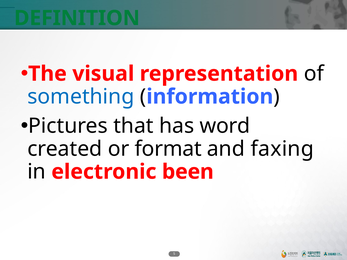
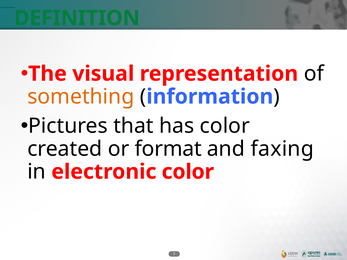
something colour: blue -> orange (81, 97)
has word: word -> color (225, 126)
electronic been: been -> color (188, 172)
